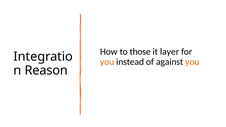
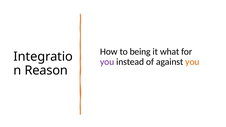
those: those -> being (140, 52)
layer: layer -> what (170, 52)
you colour: orange -> purple (107, 62)
